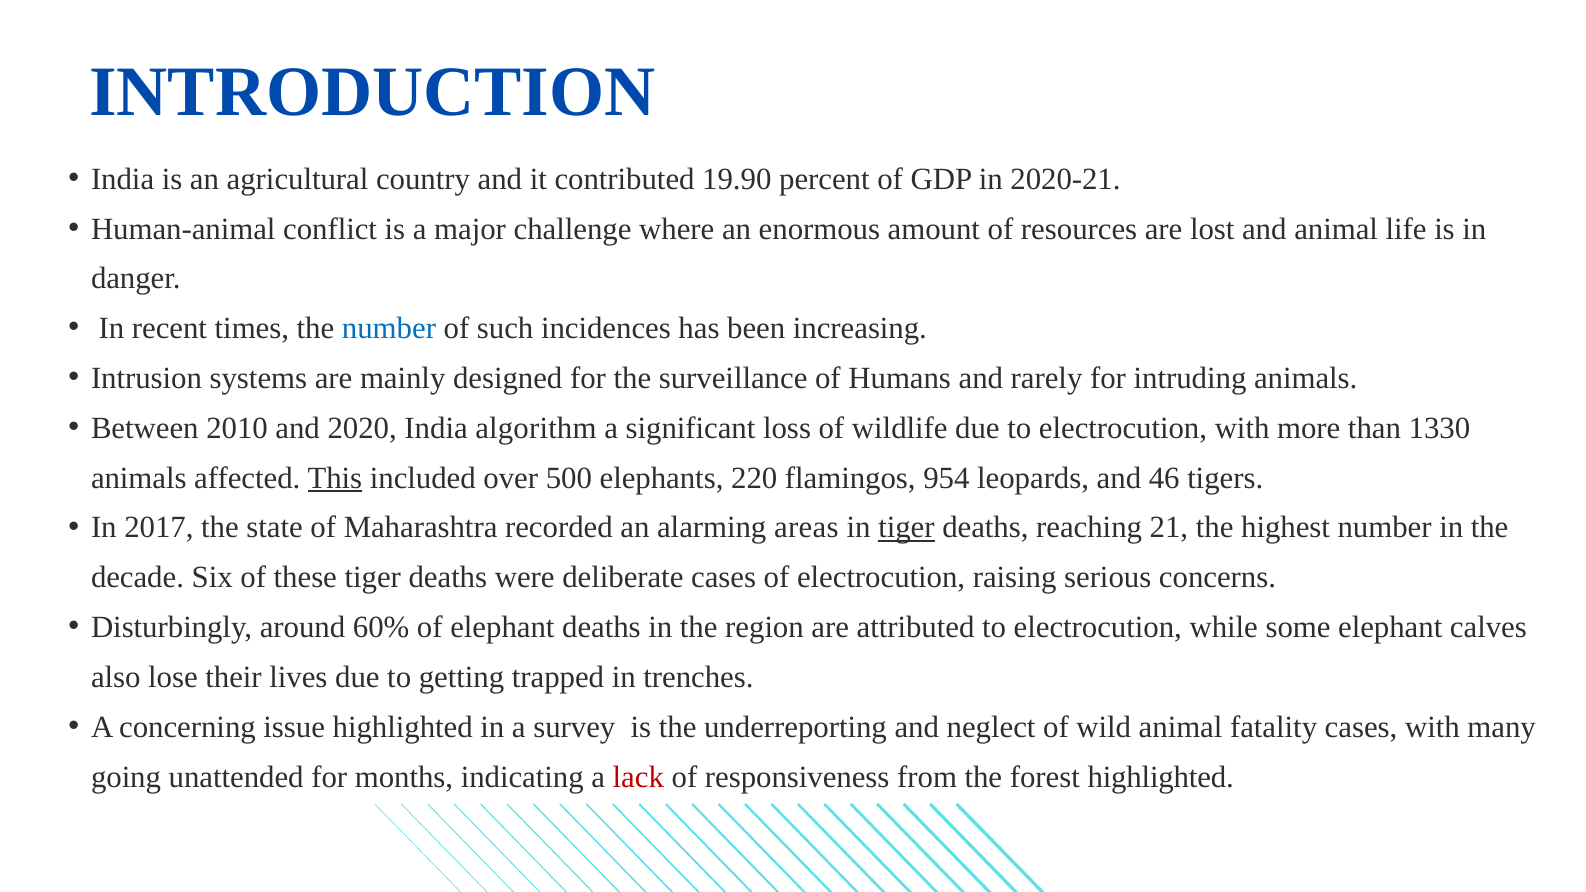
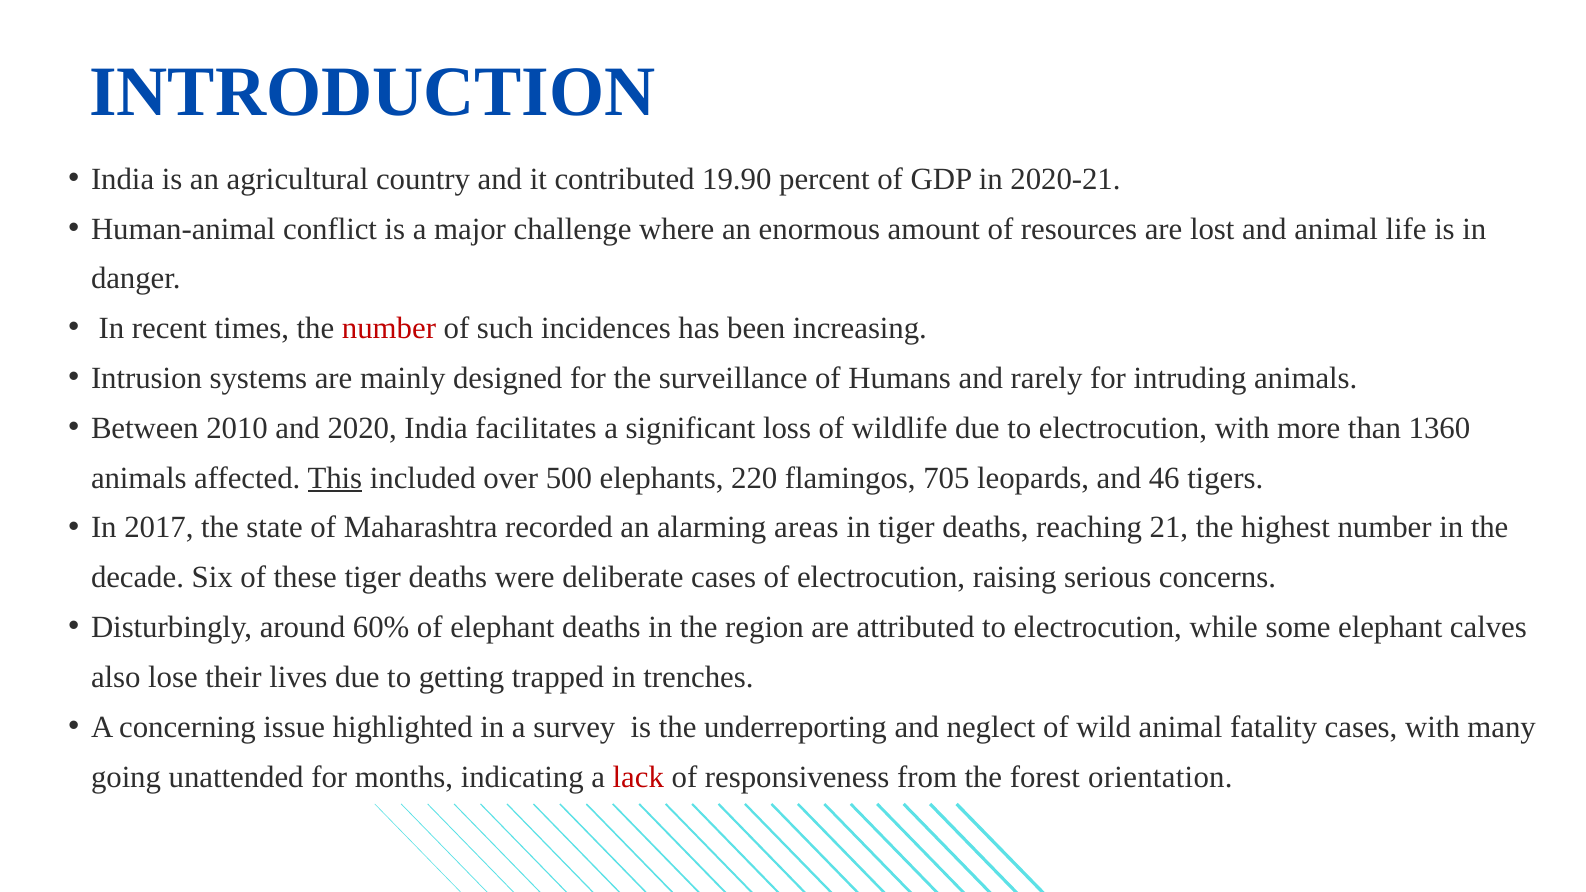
number colour: blue -> red (389, 329)
algorithm: algorithm -> facilitates (536, 428)
1330: 1330 -> 1360 (1439, 428)
954: 954 -> 705 (946, 478)
tiger underline: present -> none (906, 528)
forest highlighted: highlighted -> orientation (1160, 777)
